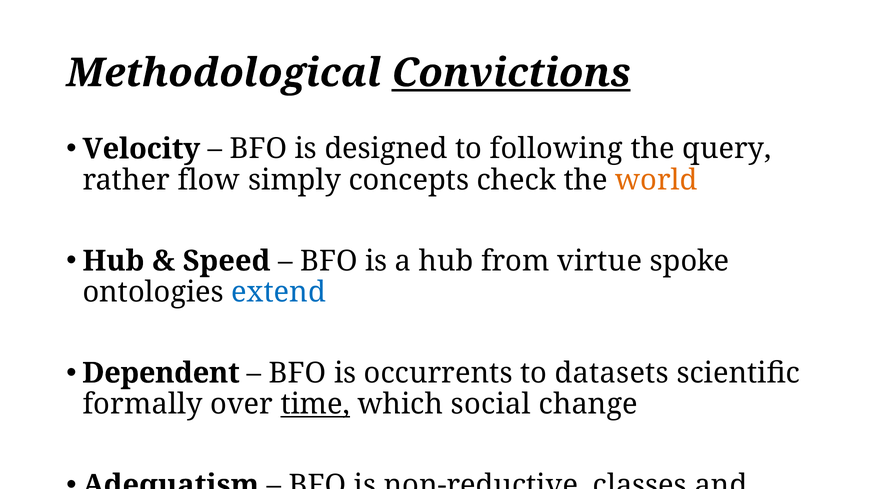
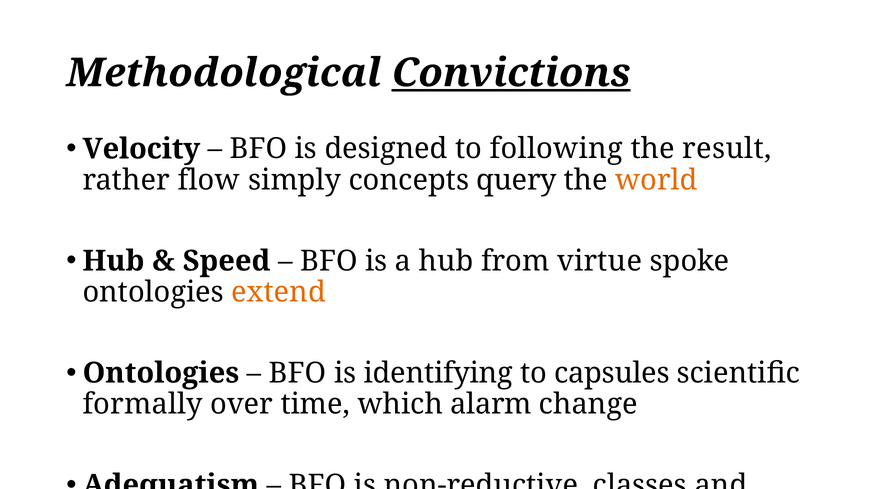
query: query -> result (727, 149)
check: check -> query (517, 180)
extend colour: blue -> orange (279, 292)
Dependent: Dependent -> Ontologies (161, 373)
occurrents: occurrents -> identifying (438, 373)
datasets: datasets -> capsules (612, 373)
time underline: present -> none (315, 404)
social: social -> alarm (491, 404)
